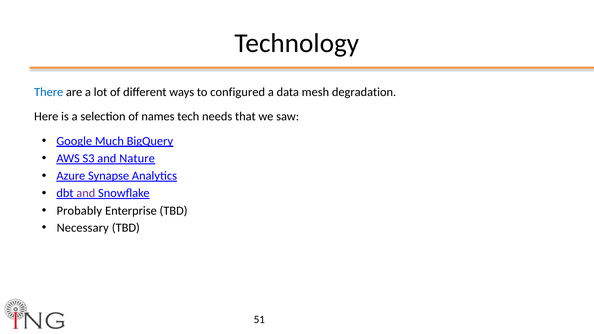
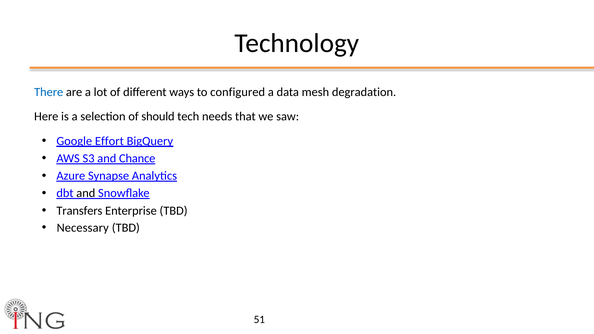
names: names -> should (158, 117)
Much: Much -> Effort (109, 141)
Nature: Nature -> Chance (137, 158)
and colour: purple -> black (86, 193)
Probably: Probably -> Transfers (79, 211)
